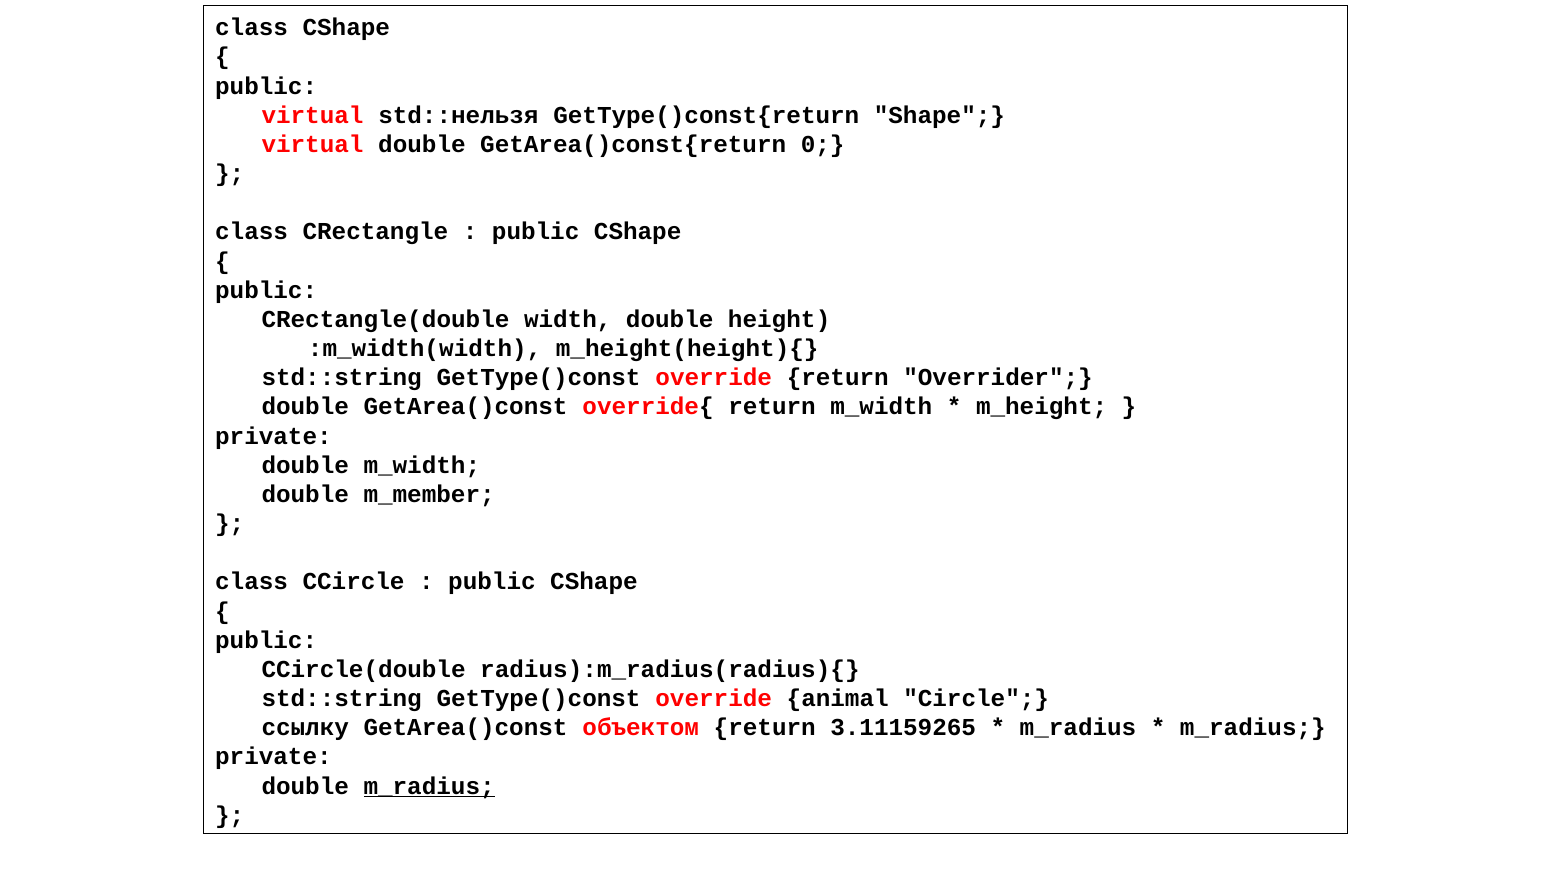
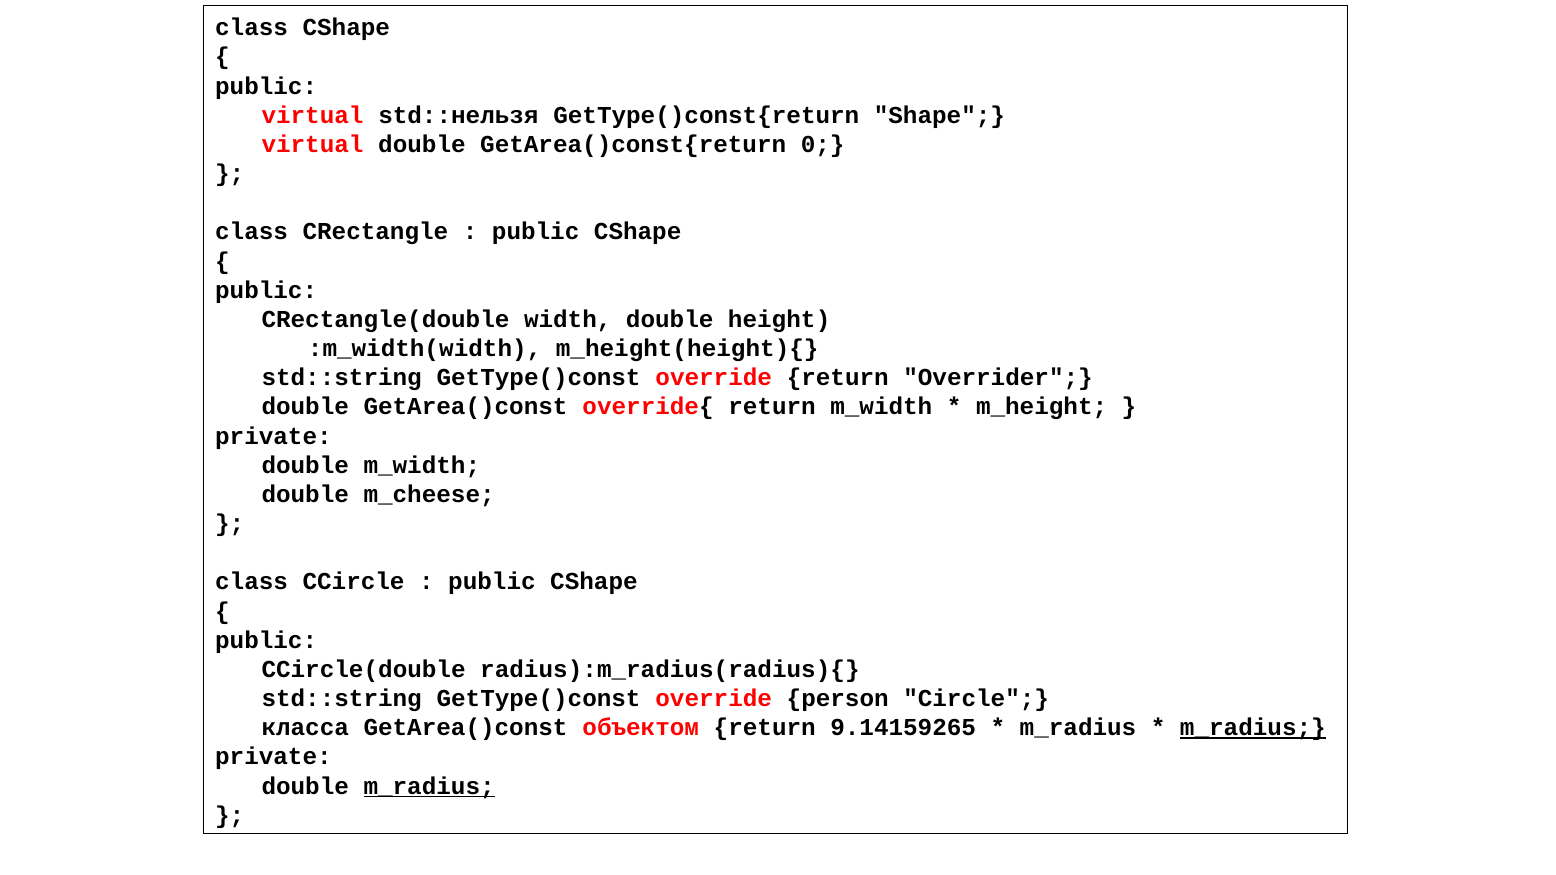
m_member: m_member -> m_cheese (429, 494)
animal: animal -> person (838, 699)
ссылку: ссылку -> класса (305, 728)
3.11159265: 3.11159265 -> 9.14159265 (903, 728)
m_radius underline: none -> present (1253, 728)
